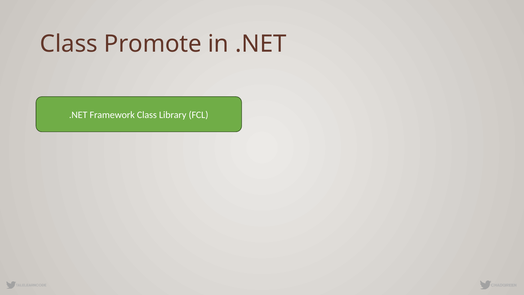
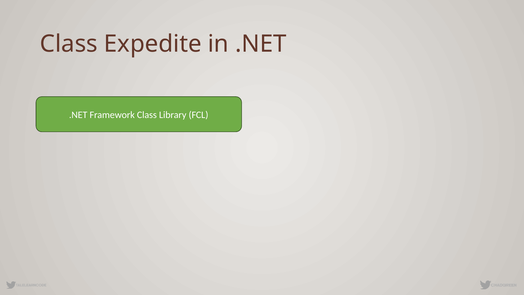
Promote: Promote -> Expedite (153, 44)
